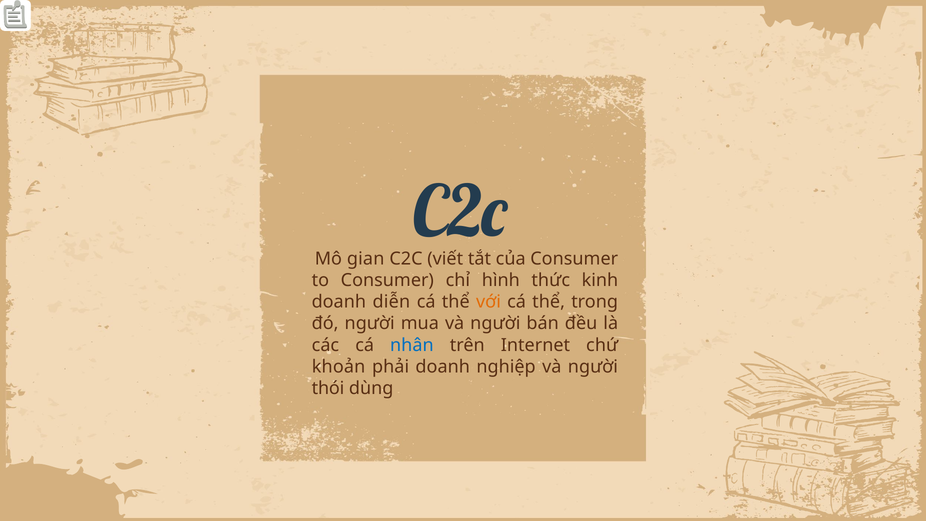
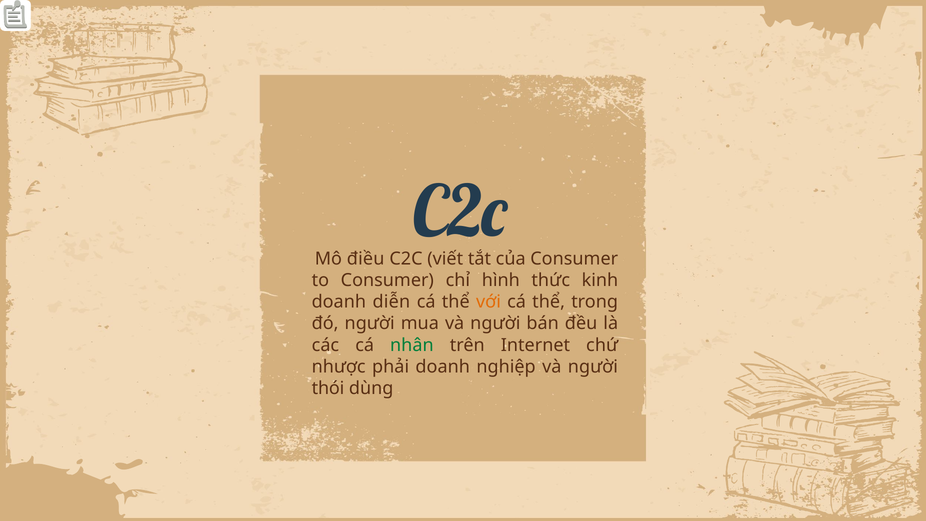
gian: gian -> điều (366, 259)
nhân colour: blue -> green (412, 345)
khoản: khoản -> nhược (339, 367)
